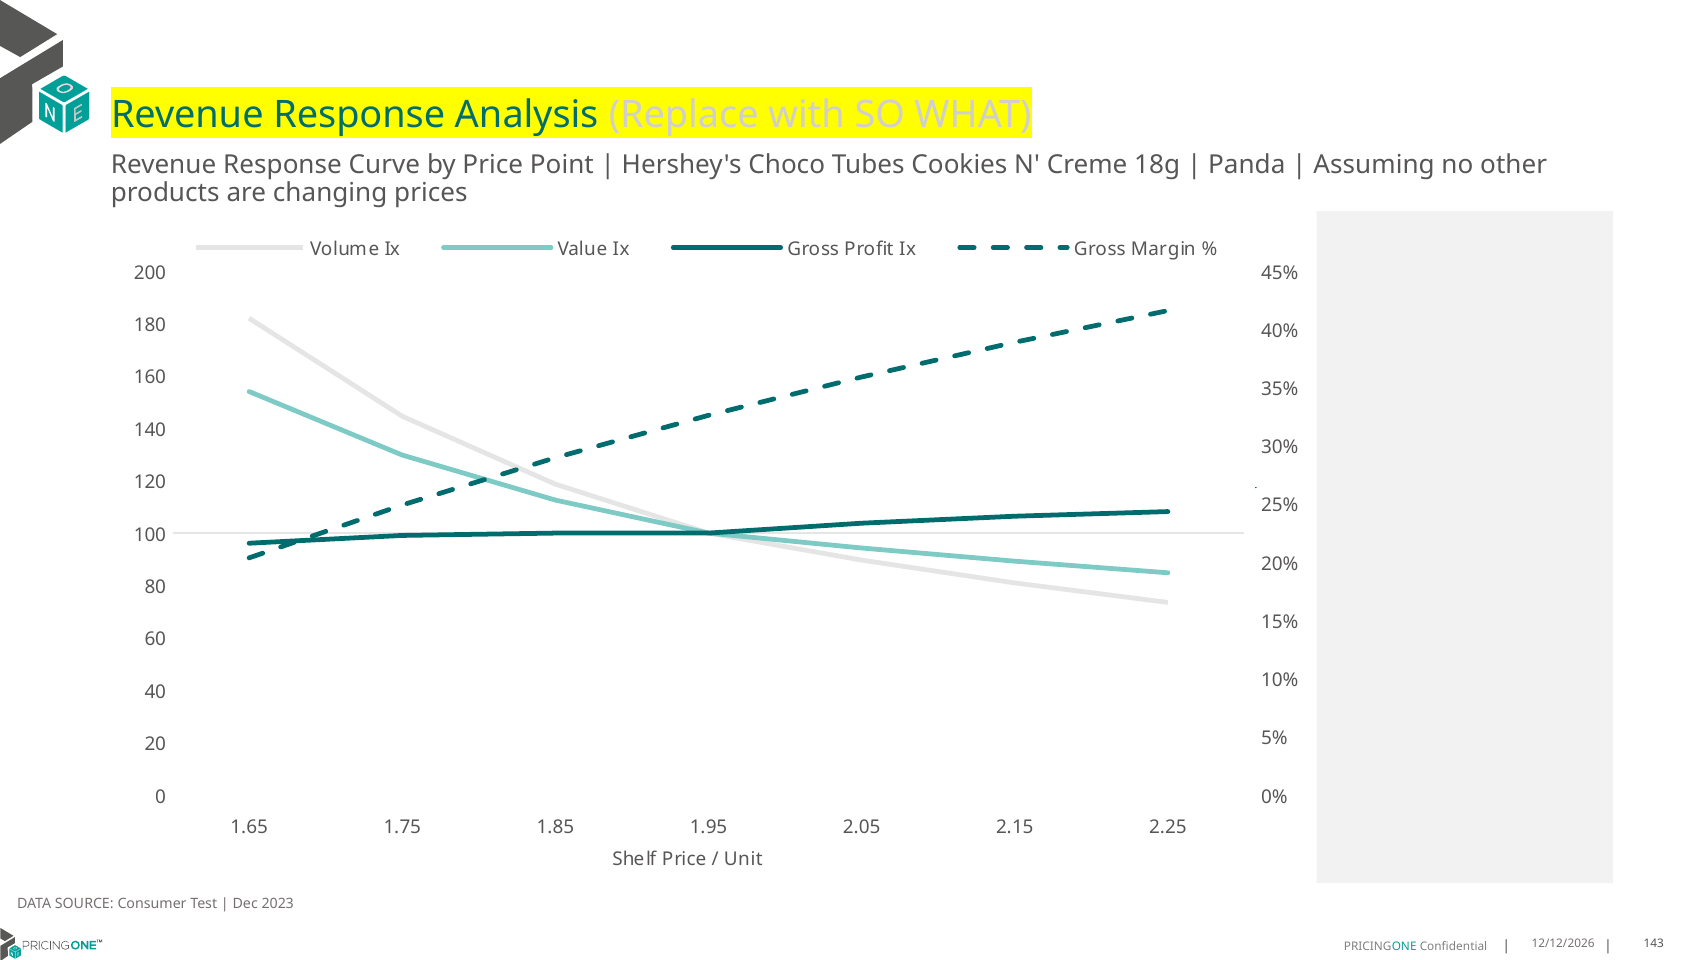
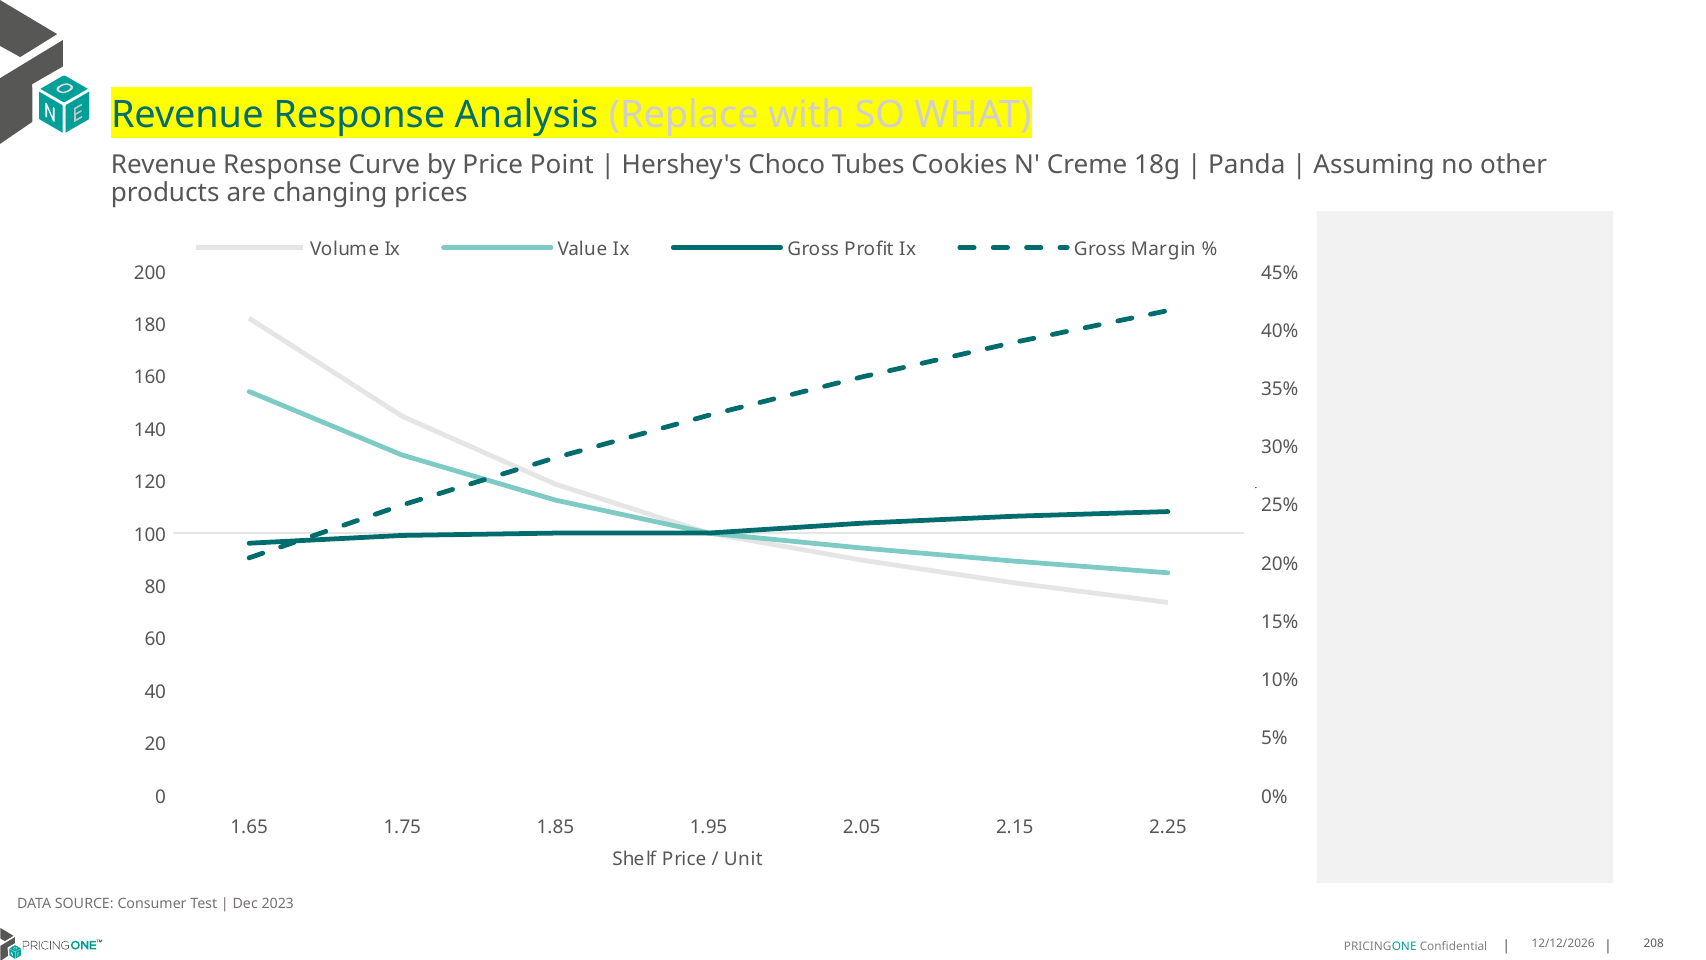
143: 143 -> 208 (1654, 944)
